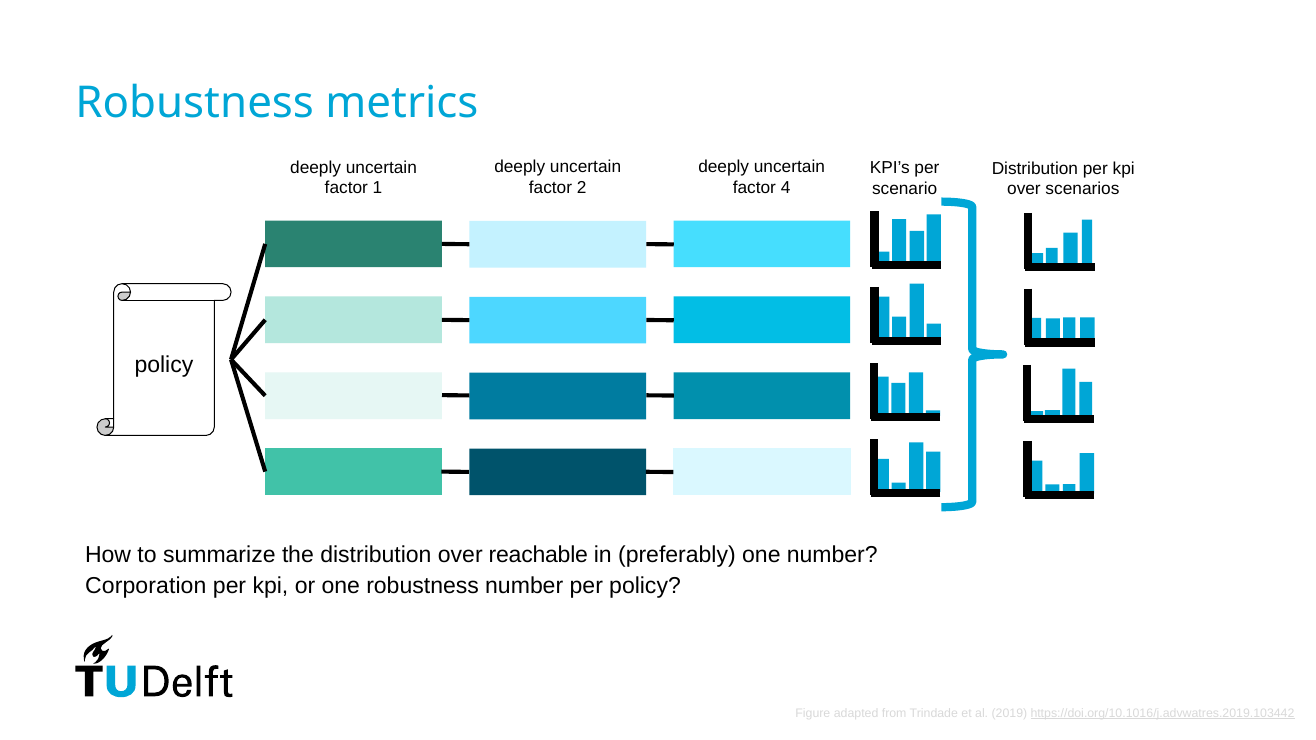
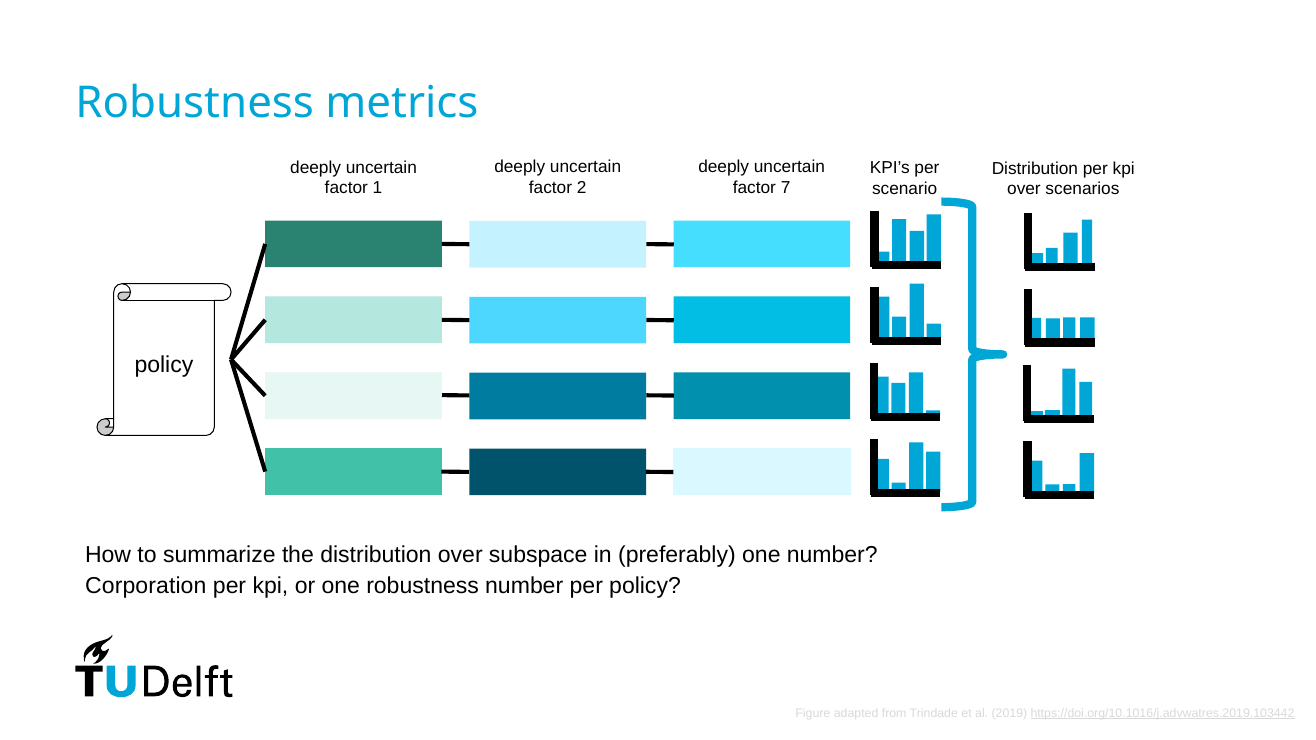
4: 4 -> 7 (786, 188)
reachable: reachable -> subspace (538, 555)
